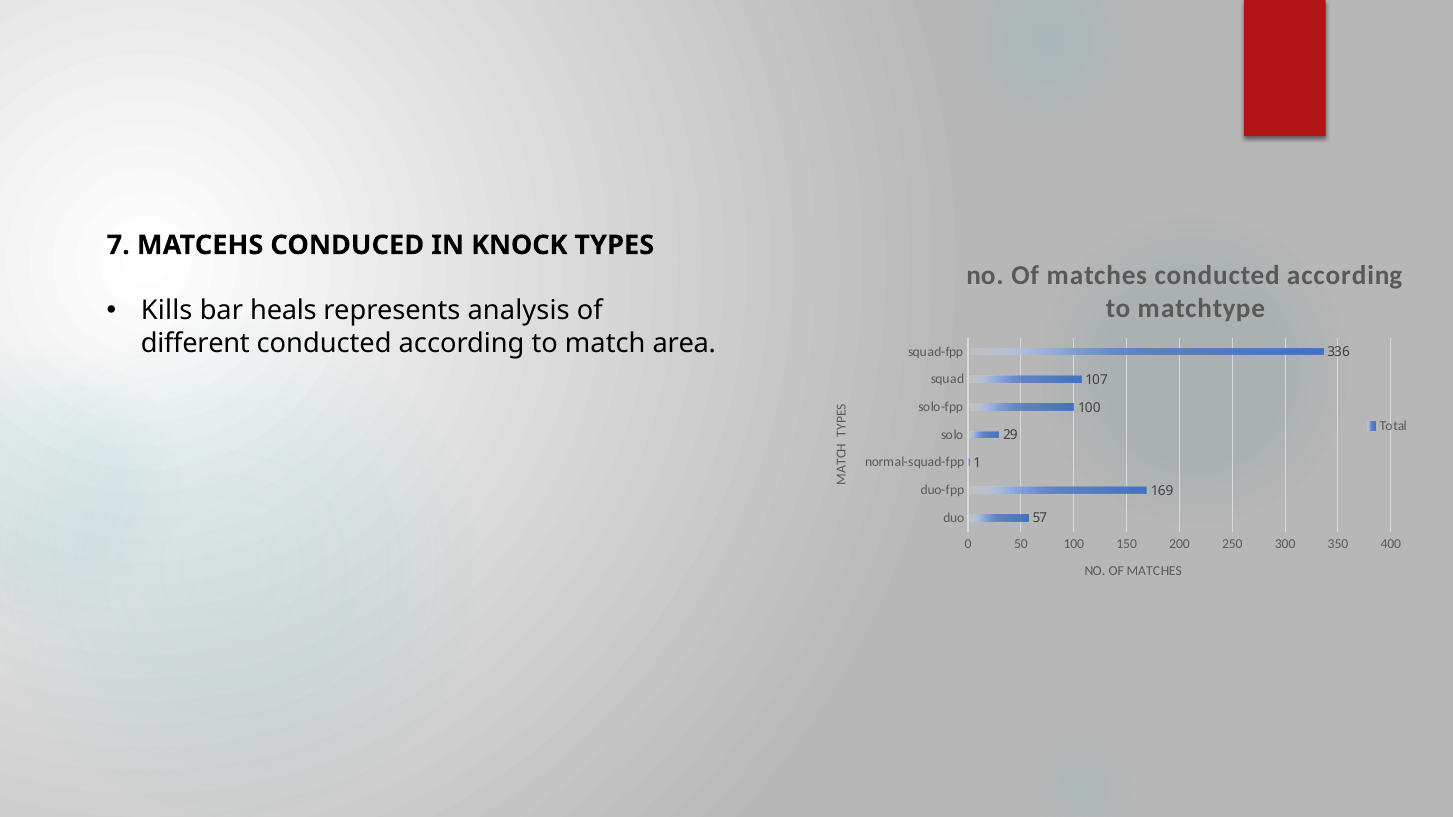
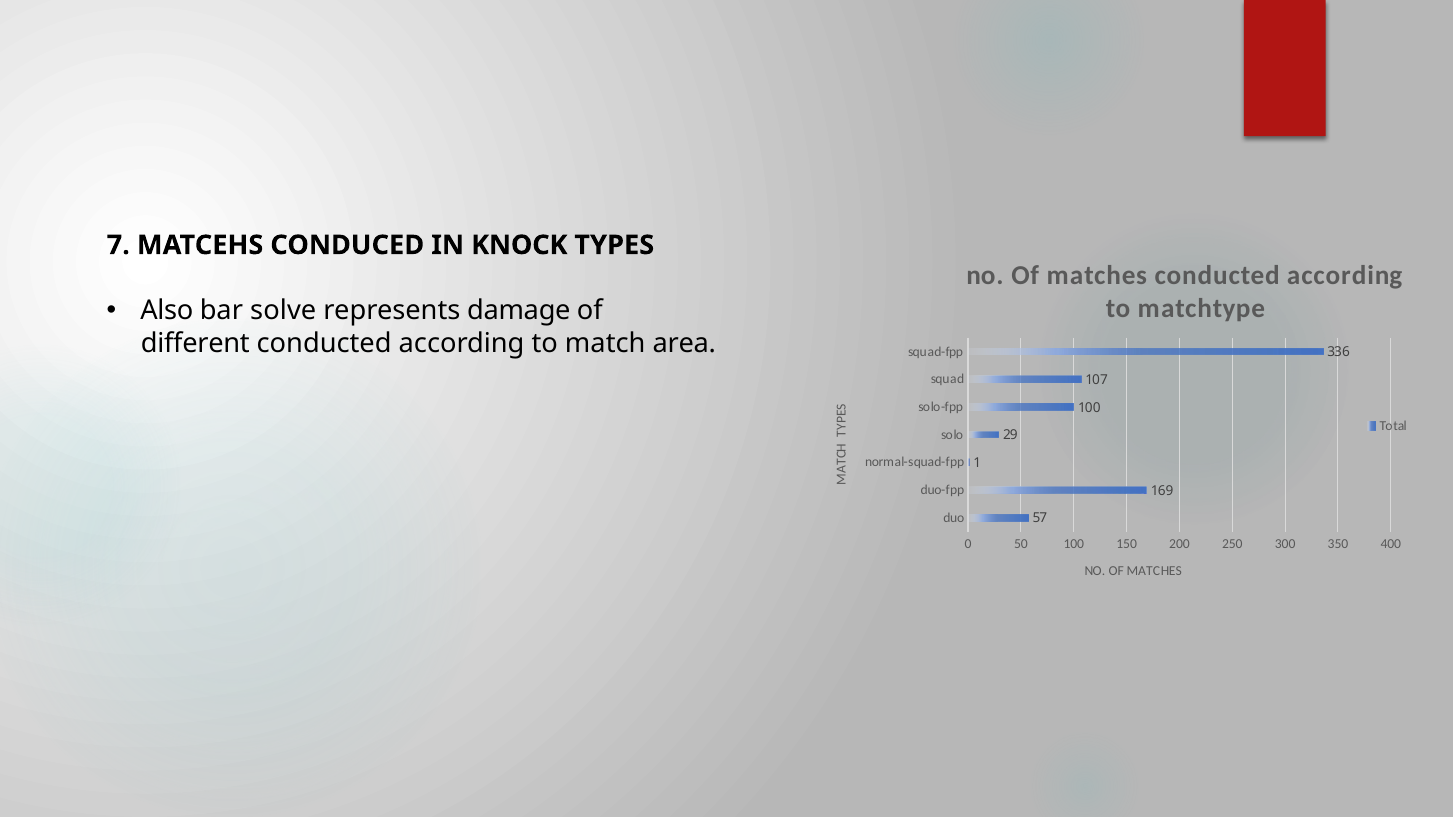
Kills: Kills -> Also (167, 311)
heals: heals -> solve (283, 311)
analysis: analysis -> damage (519, 311)
